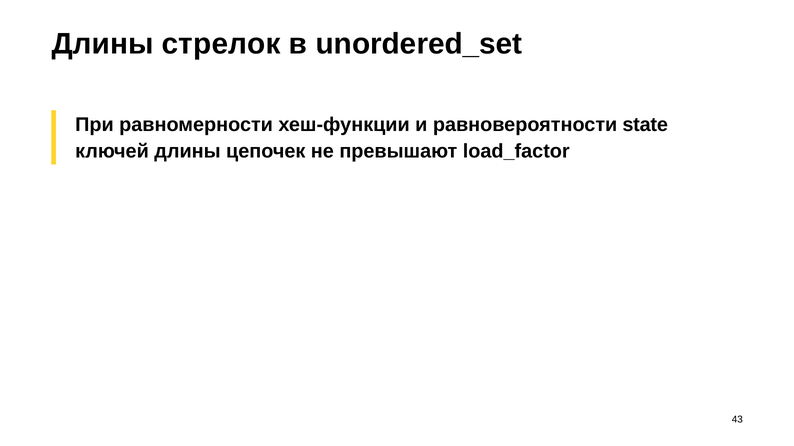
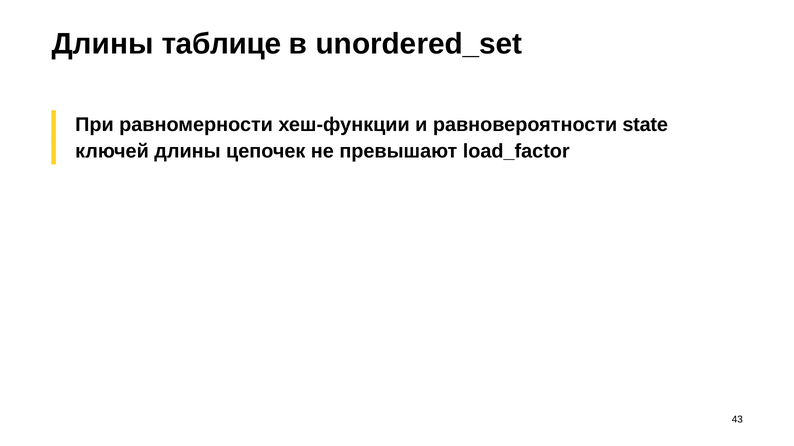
стрелок: стрелок -> таблице (221, 44)
